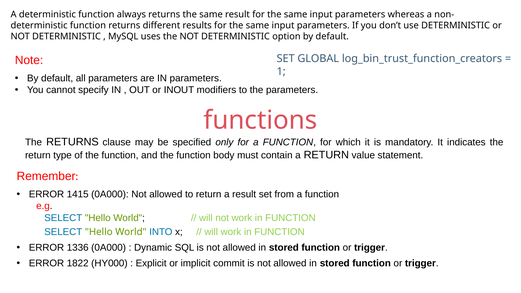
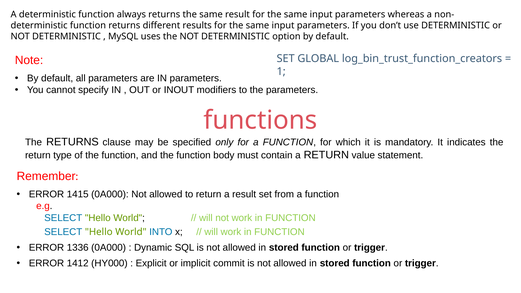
1822: 1822 -> 1412 (78, 263)
